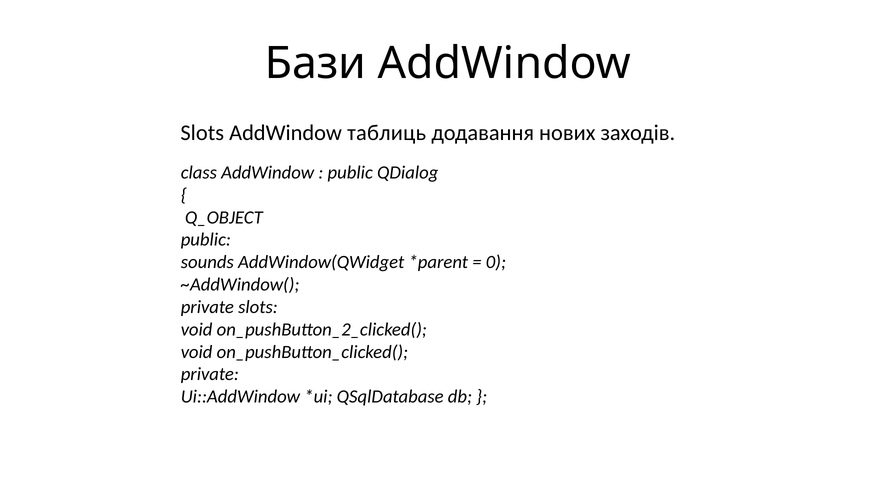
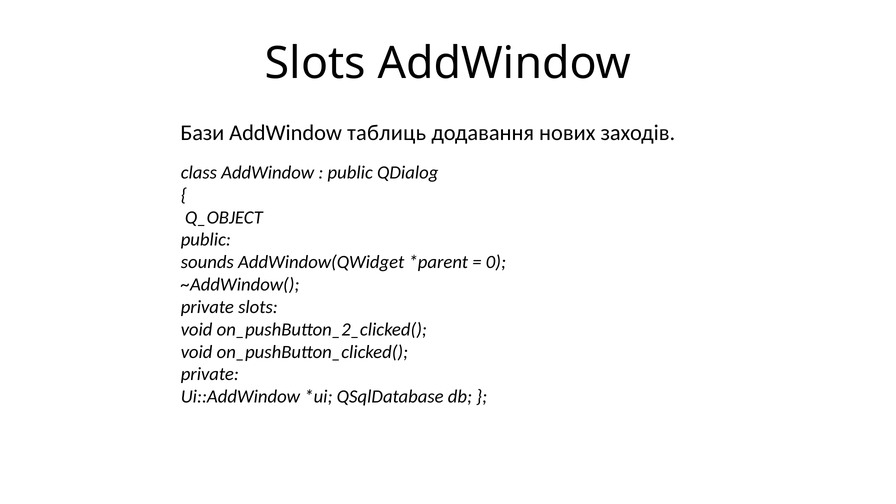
Бази: Бази -> Slots (315, 64)
Slots: Slots -> Бази (202, 133)
